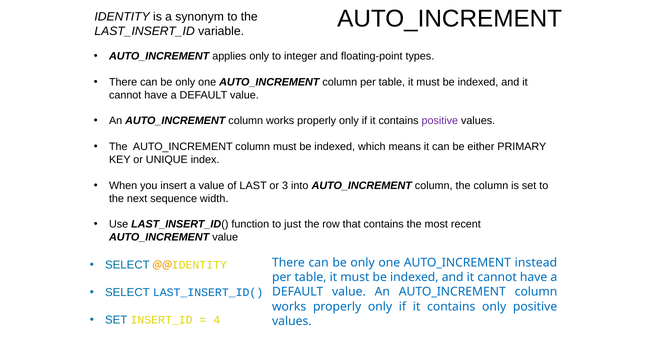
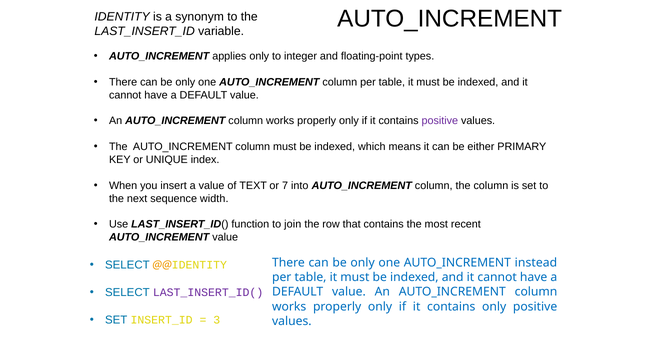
LAST: LAST -> TEXT (253, 186)
3: 3 -> 7 (285, 186)
just: just -> join (293, 225)
LAST_INSERT_ID( colour: blue -> purple (208, 293)
4: 4 -> 3 (217, 320)
